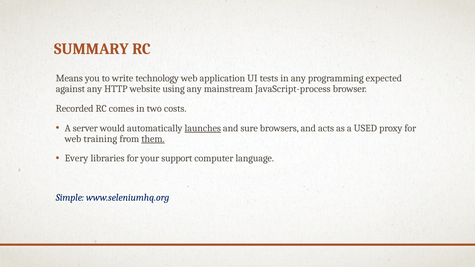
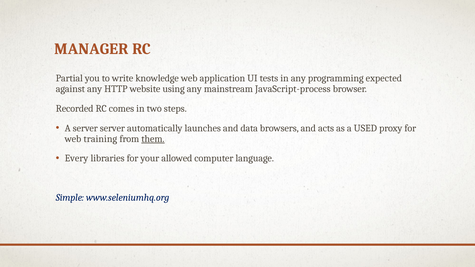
SUMMARY: SUMMARY -> MANAGER (91, 49)
Means: Means -> Partial (69, 78)
technology: technology -> knowledge (157, 78)
costs: costs -> steps (175, 109)
server would: would -> server (112, 128)
launches underline: present -> none (203, 128)
sure: sure -> data (249, 128)
support: support -> allowed (177, 158)
